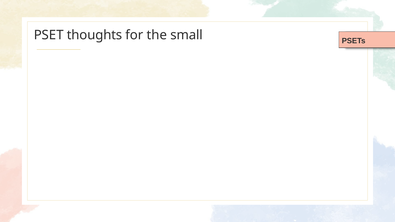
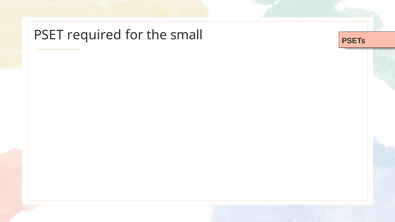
thoughts: thoughts -> required (94, 35)
